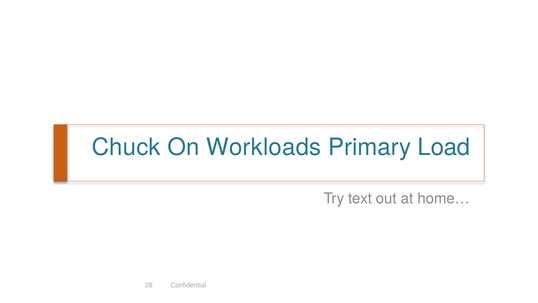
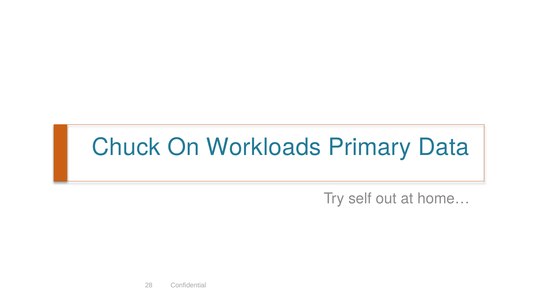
Load: Load -> Data (444, 147)
text: text -> self (360, 198)
